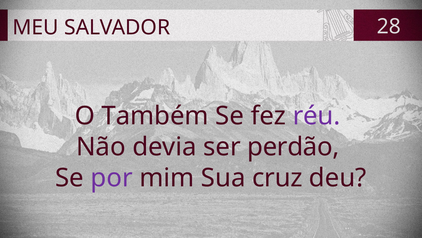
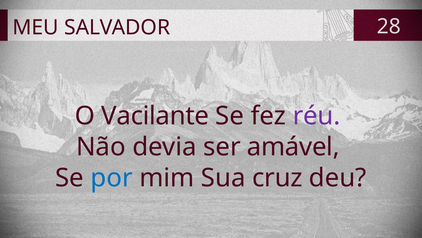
Também: Também -> Vacilante (155, 116)
perdão: perdão -> amável (293, 147)
por colour: purple -> blue (112, 178)
